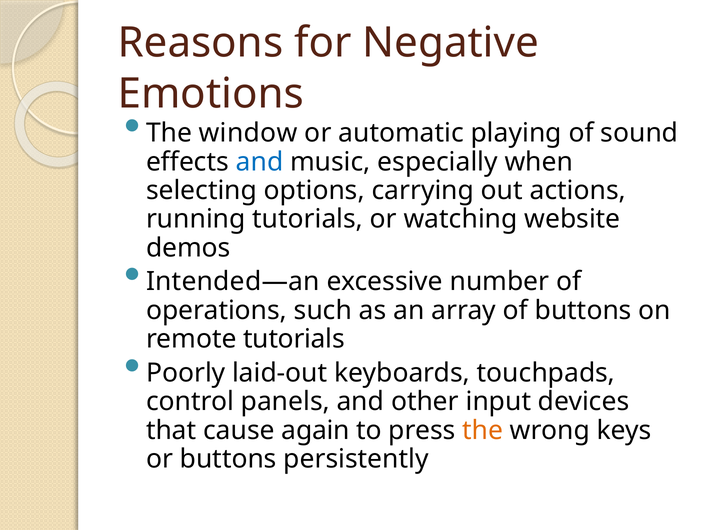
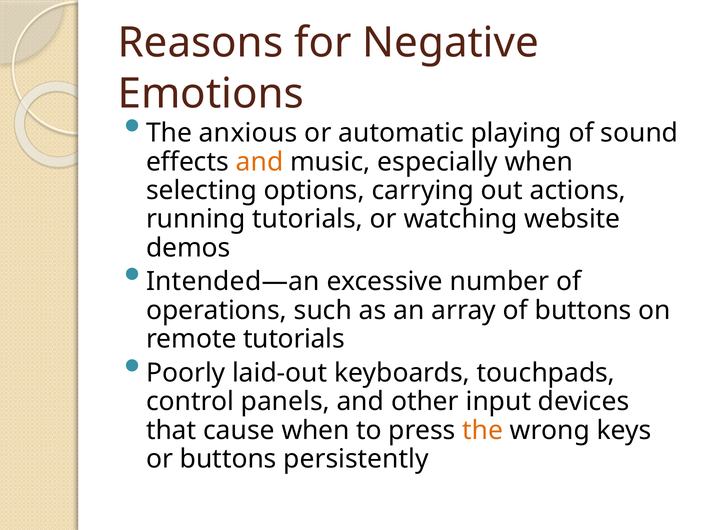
window: window -> anxious (248, 133)
and colour: blue -> orange (260, 162)
cause again: again -> when (315, 430)
